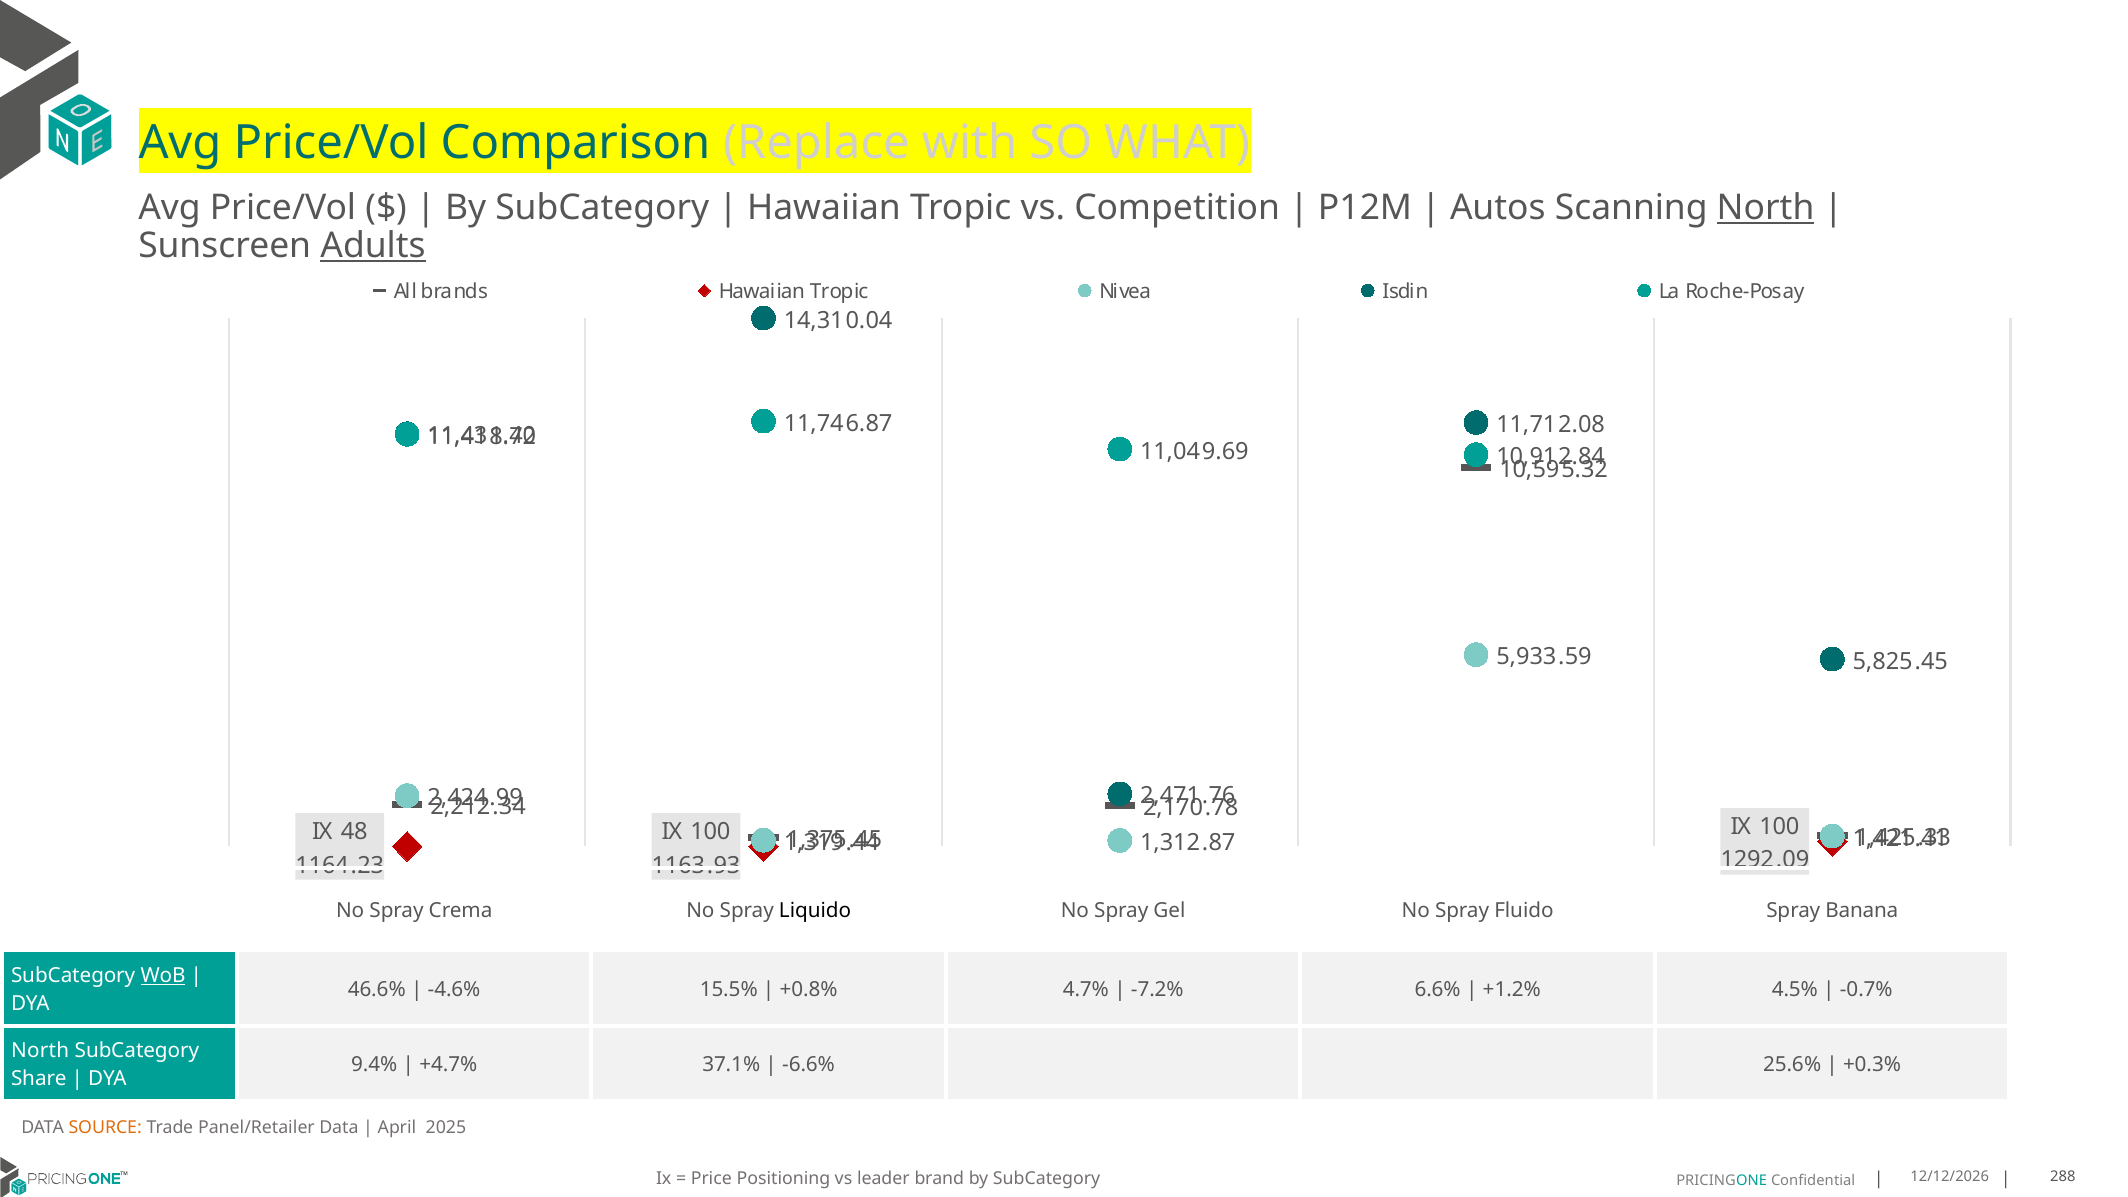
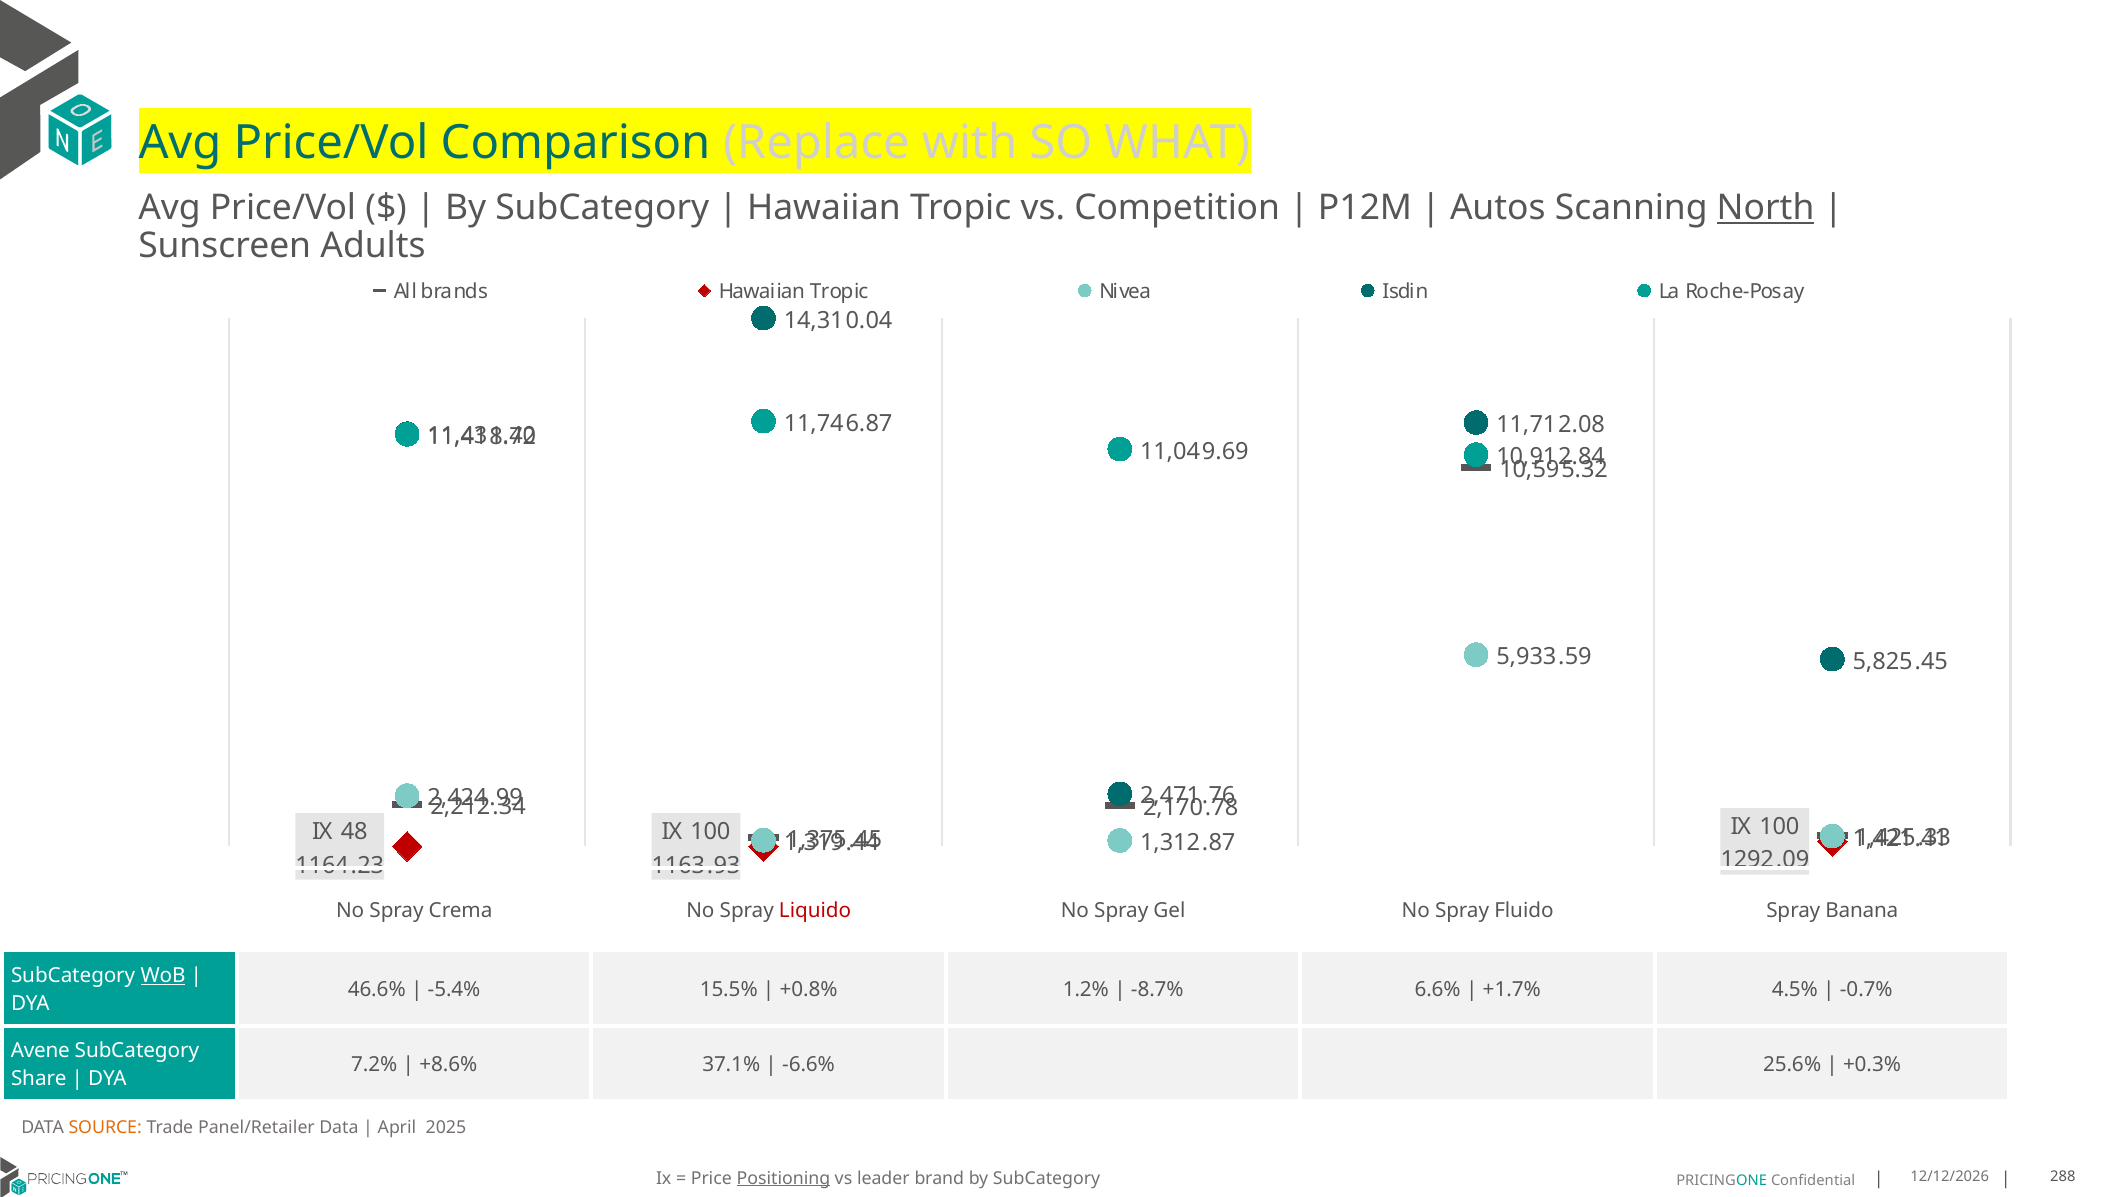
Adults underline: present -> none (373, 246)
Liquido colour: black -> red (815, 911)
-4.6%: -4.6% -> -5.4% (454, 989)
4.7%: 4.7% -> 1.2% (1086, 989)
-7.2%: -7.2% -> -8.7% (1157, 989)
+1.2%: +1.2% -> +1.7% (1512, 989)
North: North -> Avene (40, 1051)
9.4%: 9.4% -> 7.2% (374, 1065)
+4.7%: +4.7% -> +8.6% (448, 1065)
Positioning underline: none -> present (784, 1178)
